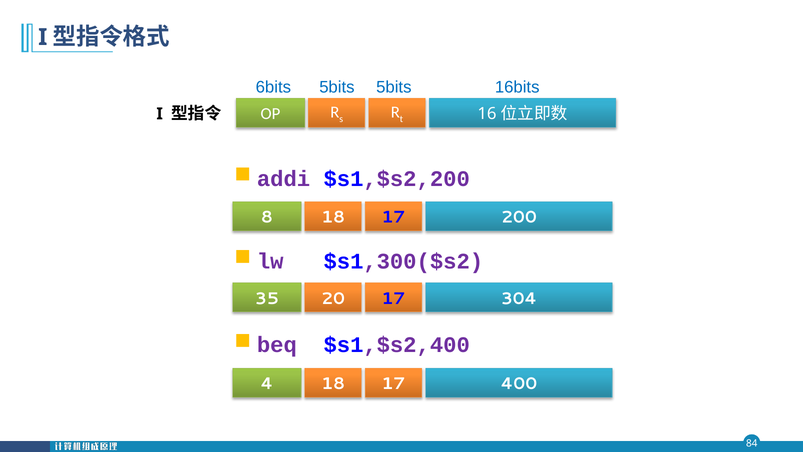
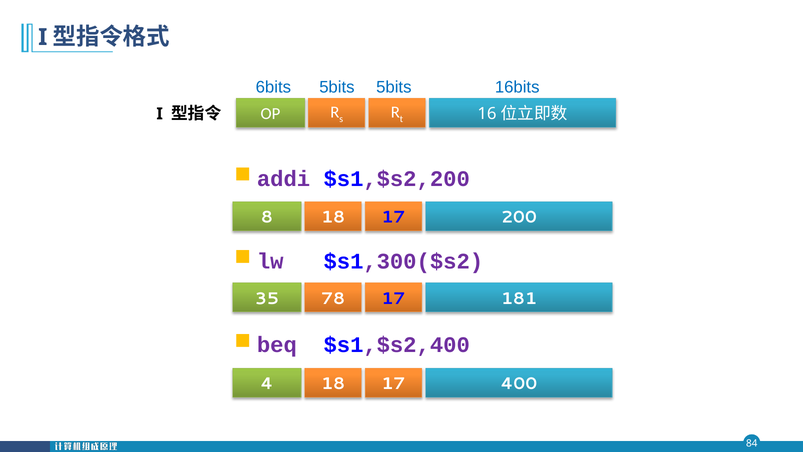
20: 20 -> 78 (333, 298)
304: 304 -> 181 (519, 298)
